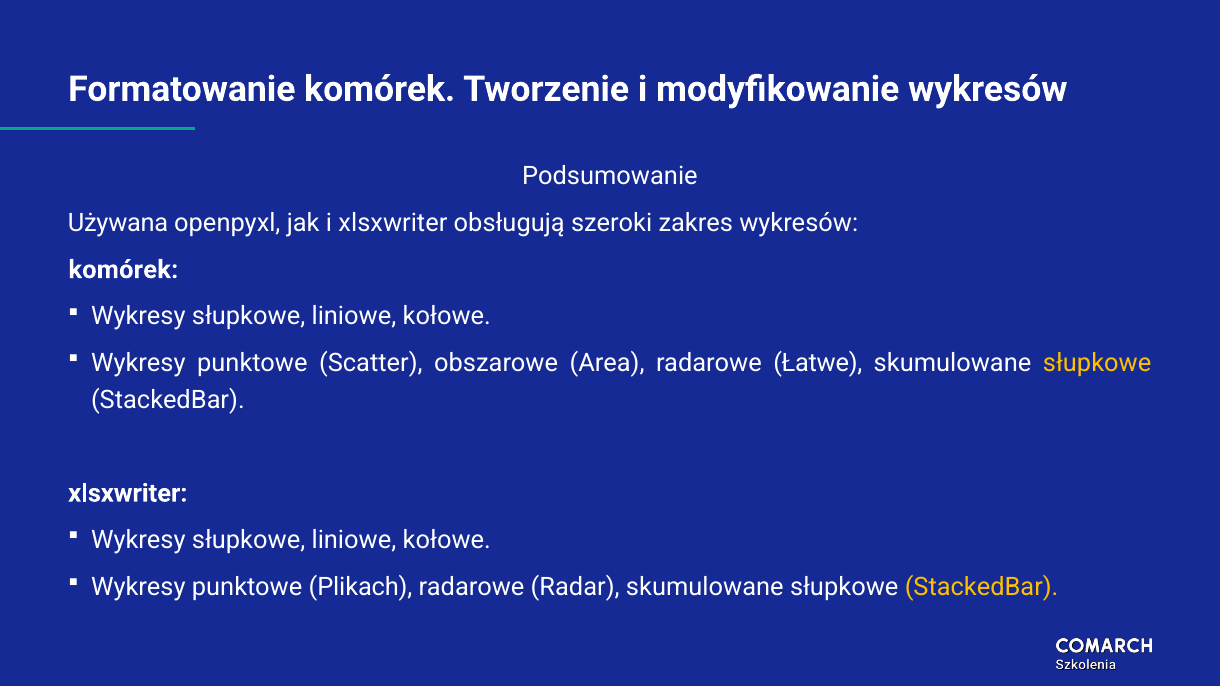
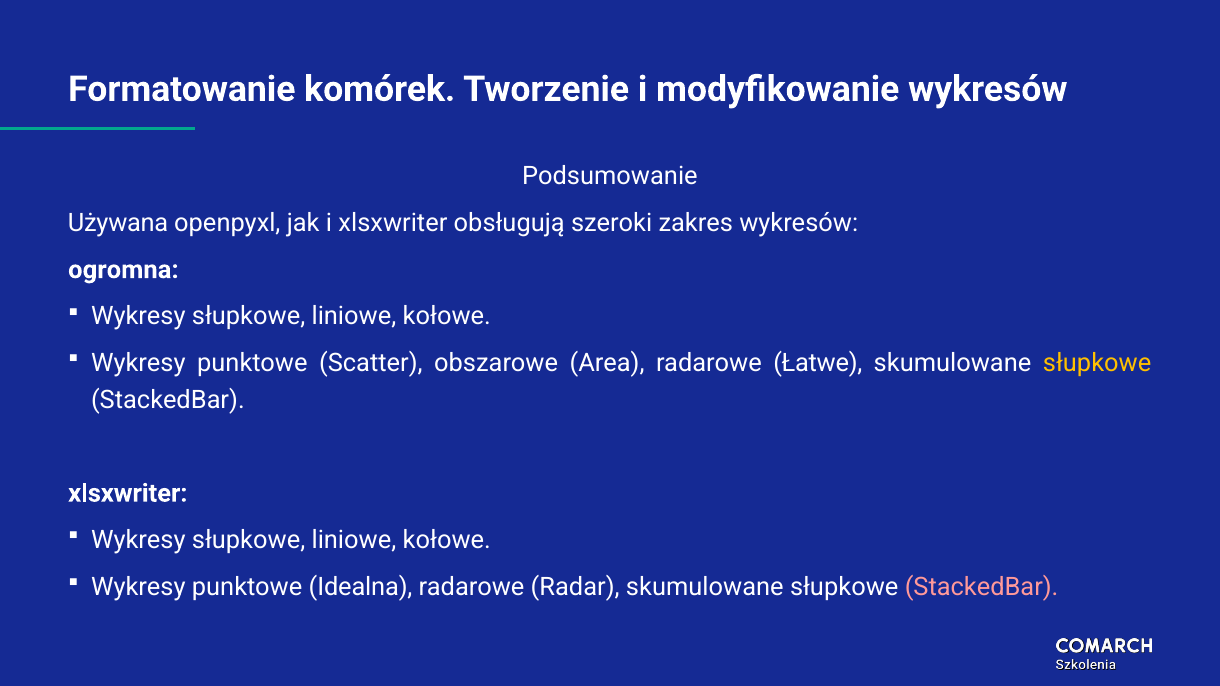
komórek: komórek -> ogromna (123, 270)
Plikach: Plikach -> Idealna (361, 587)
StackedBar colour: yellow -> pink (982, 587)
